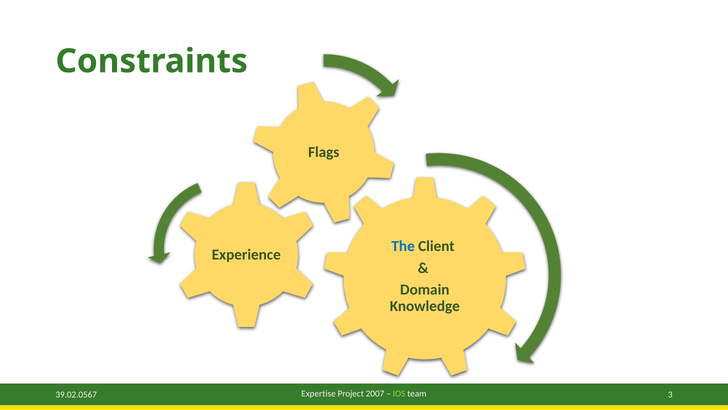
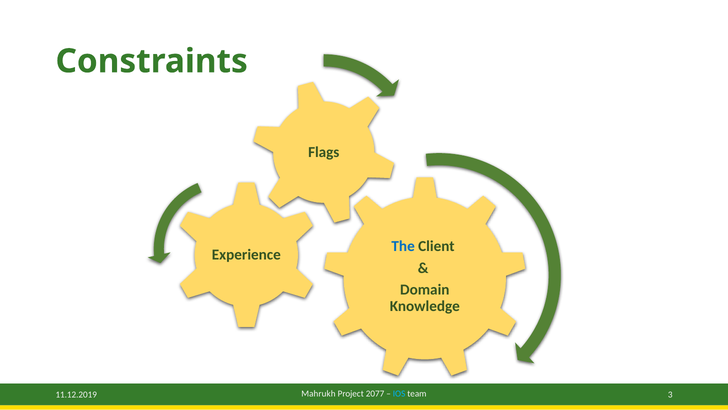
Expertise: Expertise -> Mahrukh (318, 393)
2007: 2007 -> 2077 (375, 393)
IOS colour: light green -> light blue (399, 393)
39.02.0567: 39.02.0567 -> 11.12.2019 (76, 394)
